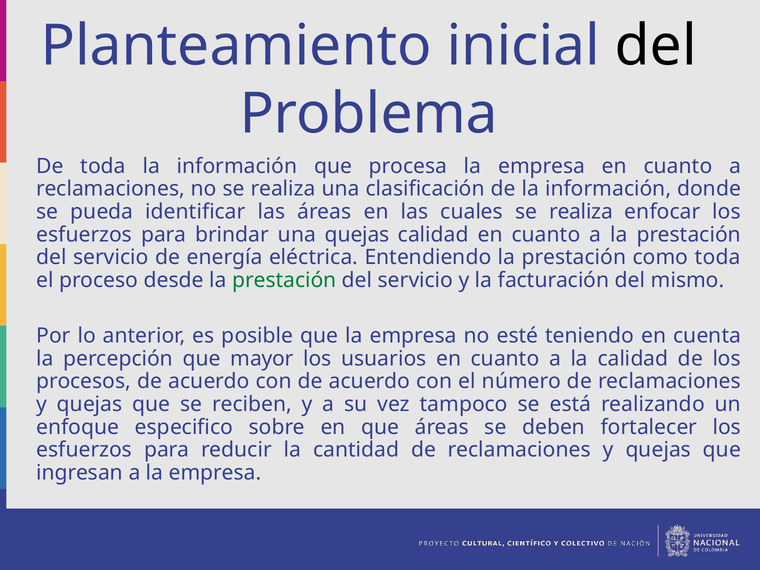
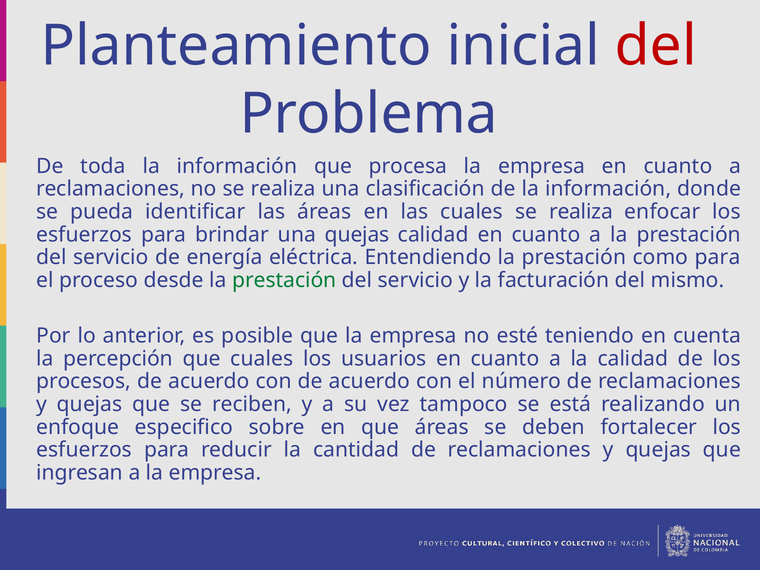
del colour: black -> red (656, 46)
como toda: toda -> para (718, 257)
que mayor: mayor -> cuales (262, 359)
